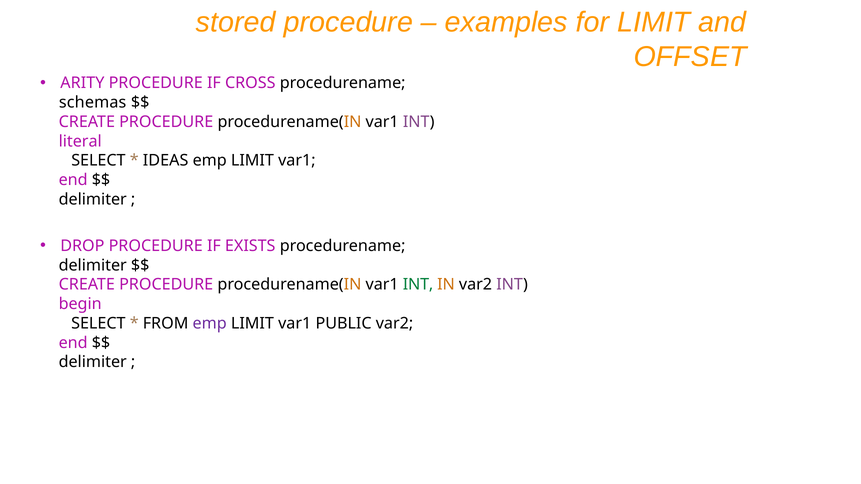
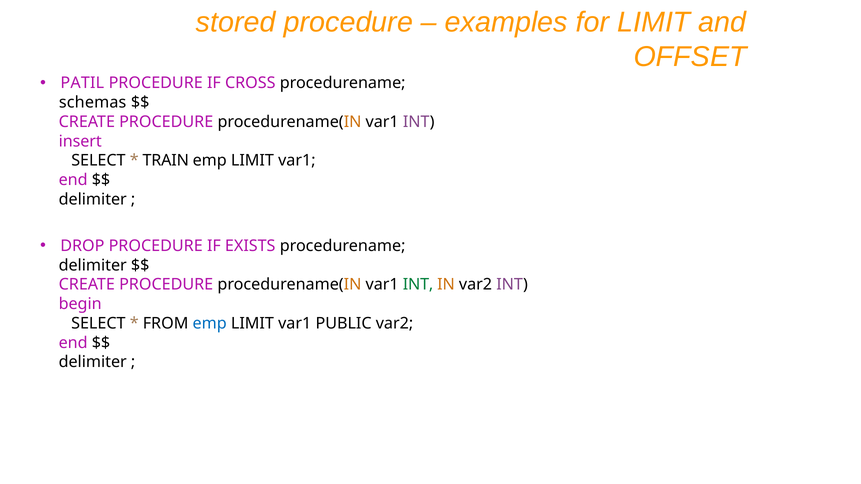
ARITY: ARITY -> PATIL (82, 83)
literal: literal -> insert (80, 141)
IDEAS: IDEAS -> TRAIN (166, 161)
emp colour: purple -> blue (210, 324)
